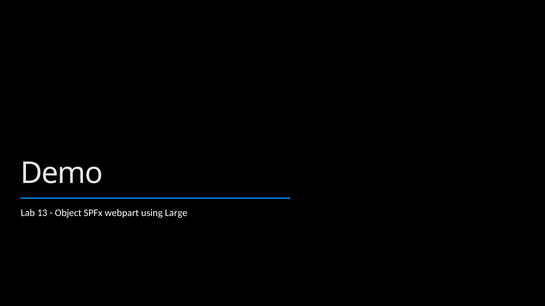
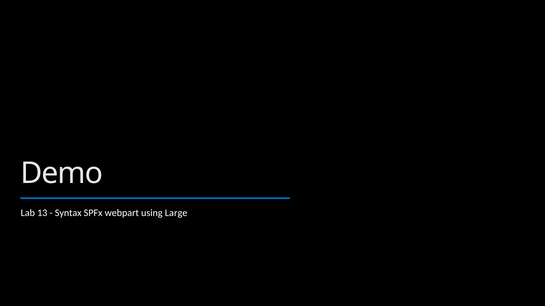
Object: Object -> Syntax (68, 213)
